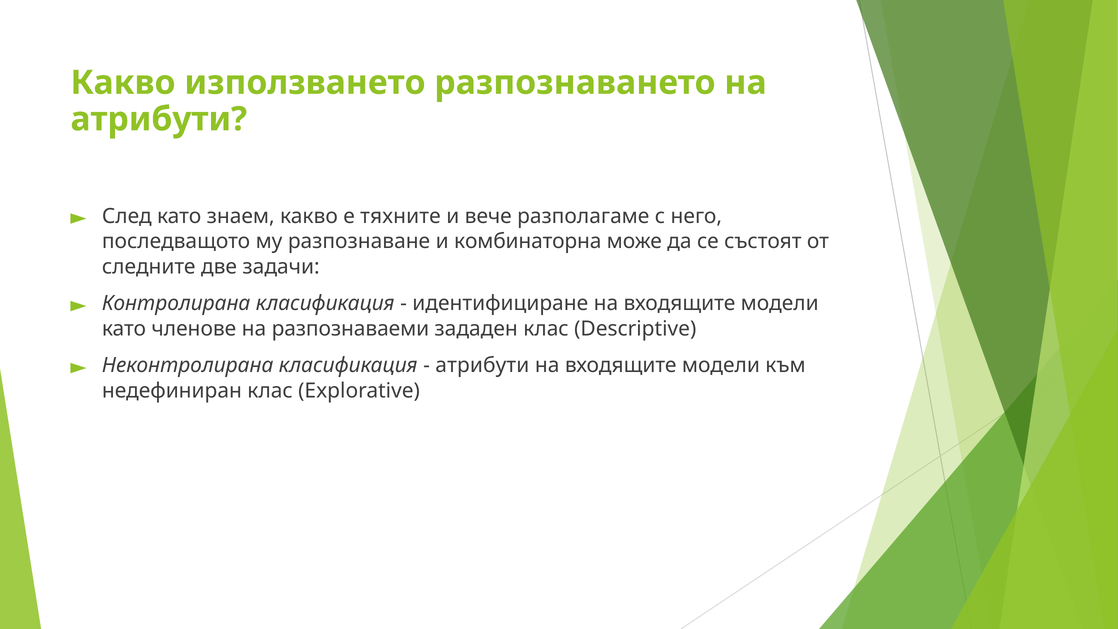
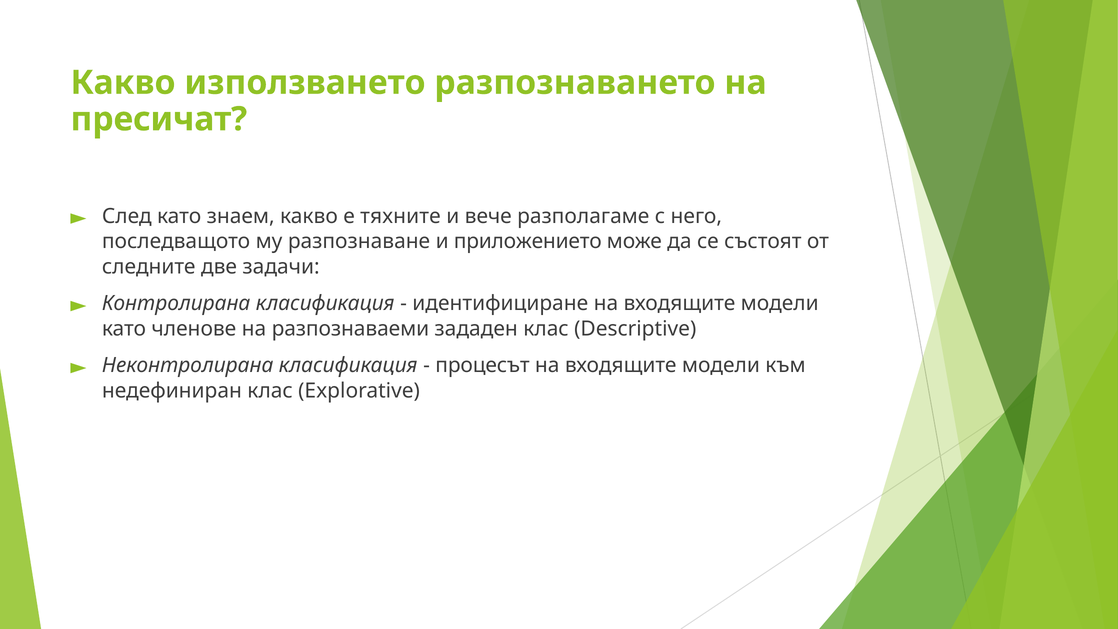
атрибути: атрибути -> пресичат (159, 119)
комбинаторна: комбинаторна -> приложението (528, 242)
атрибути: атрибути -> процесът (483, 365)
